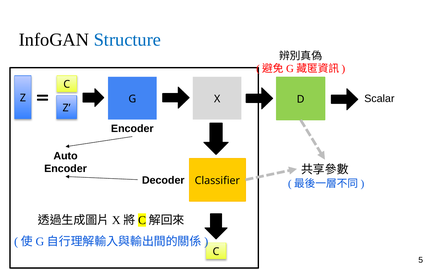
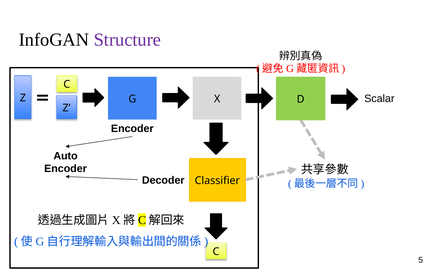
Structure colour: blue -> purple (127, 40)
